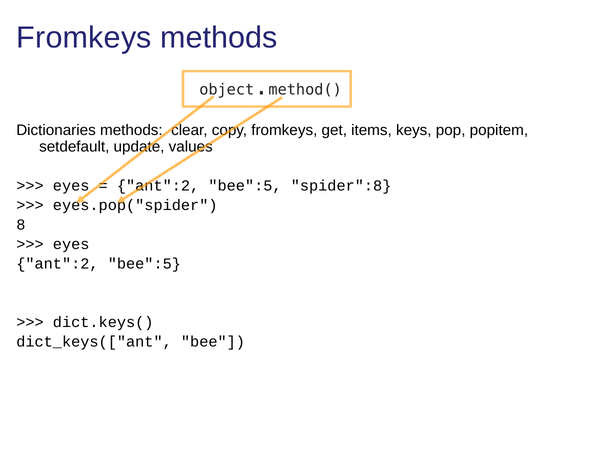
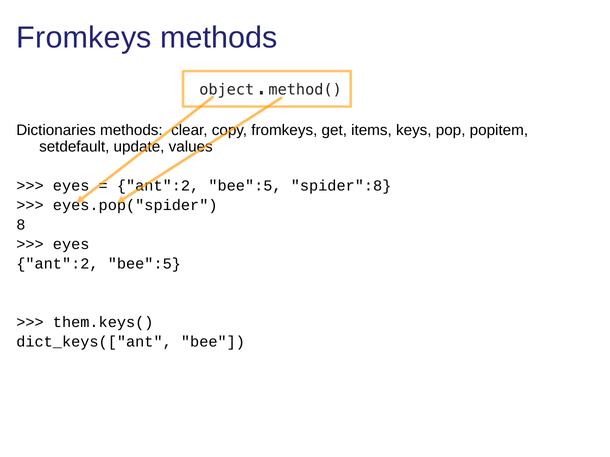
dict.keys(: dict.keys( -> them.keys( (103, 323)
